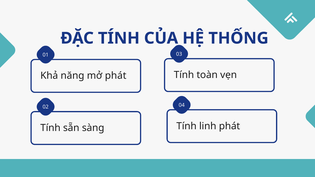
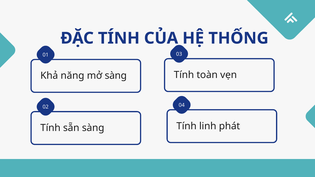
mở phát: phát -> sàng (116, 76)
